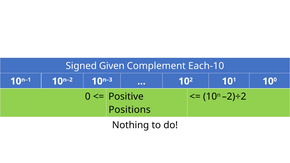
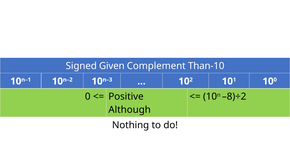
Each-10: Each-10 -> Than-10 (206, 66)
–2)÷2: –2)÷2 -> –8)÷2 (234, 97)
Positions: Positions -> Although (130, 110)
